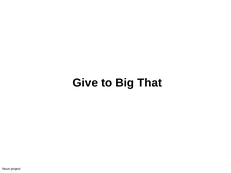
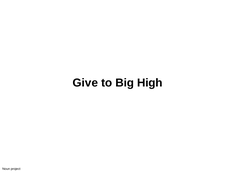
That: That -> High (150, 83)
